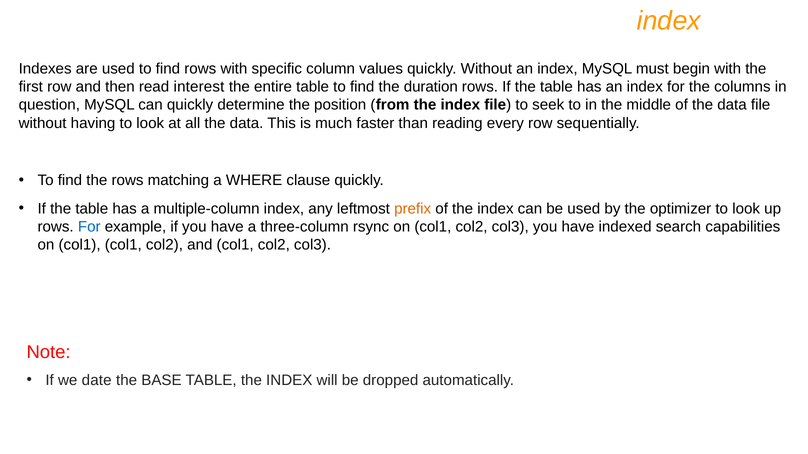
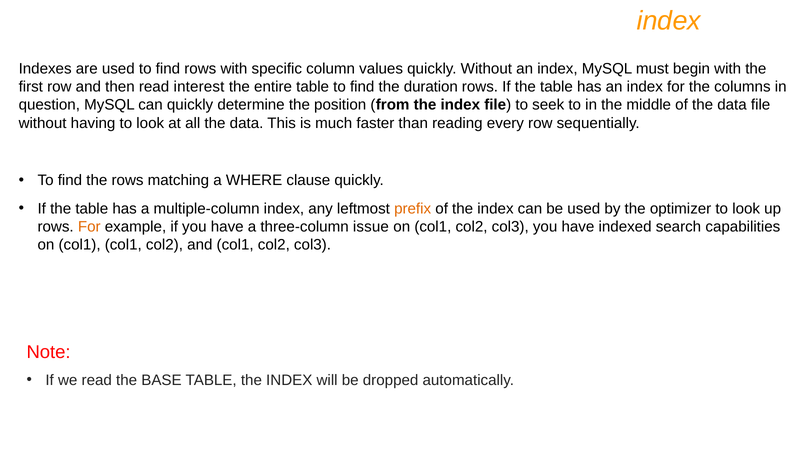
For colour: blue -> orange (89, 227)
rsync: rsync -> issue (371, 227)
we date: date -> read (97, 380)
